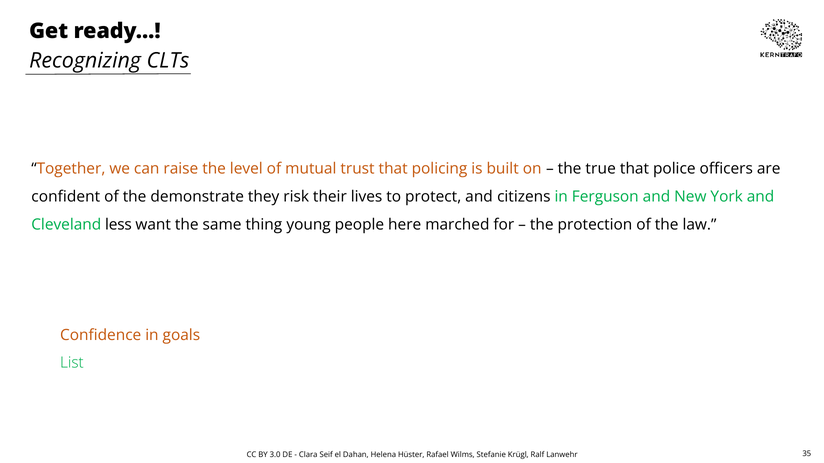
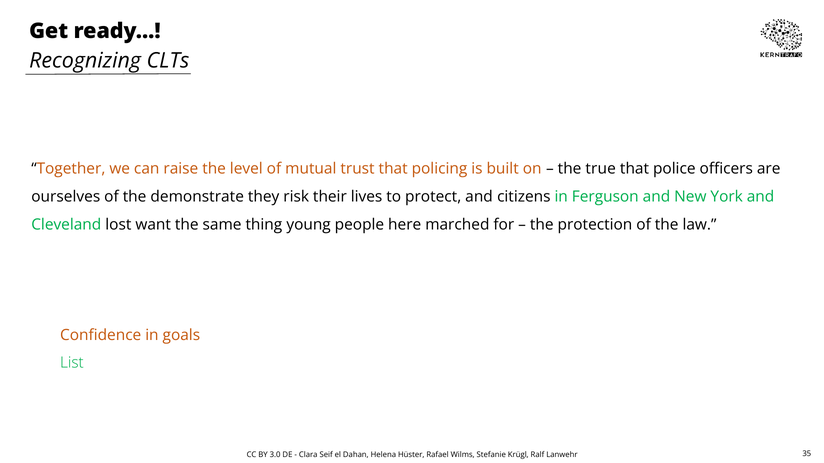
confident: confident -> ourselves (66, 197)
less: less -> lost (118, 225)
